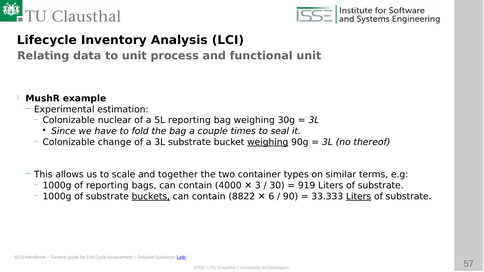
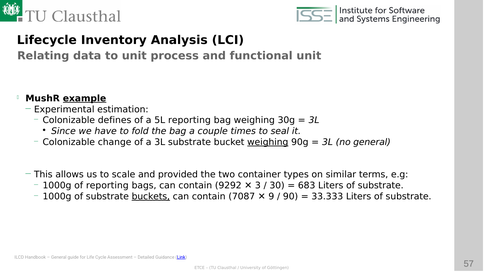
example underline: none -> present (85, 99)
nuclear: nuclear -> defines (115, 120)
no thereof: thereof -> general (372, 142)
together: together -> provided (178, 175)
4000: 4000 -> 9292 (228, 186)
919: 919 -> 683 (307, 186)
8822: 8822 -> 7087 (242, 197)
6: 6 -> 9 (271, 197)
Liters underline: present -> none (359, 197)
